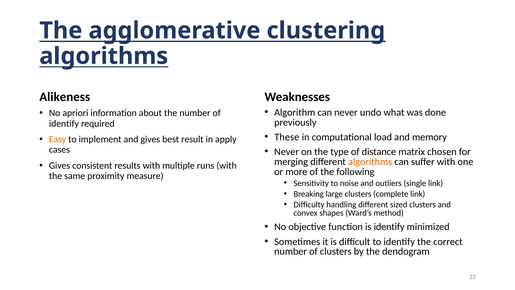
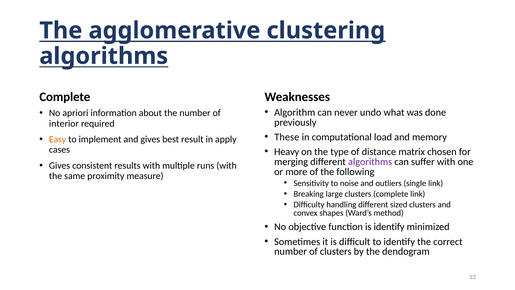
Alikeness: Alikeness -> Complete (65, 97)
identify: identify -> interior (64, 123)
Never: Never -> Heavy (287, 152)
algorithms colour: orange -> purple (370, 162)
